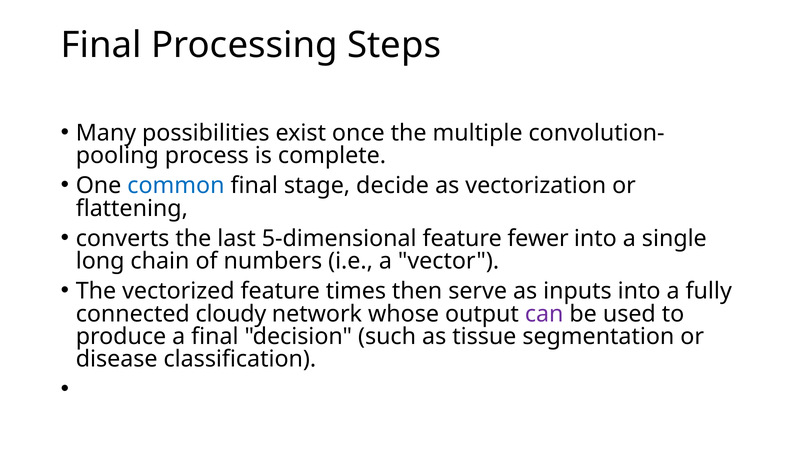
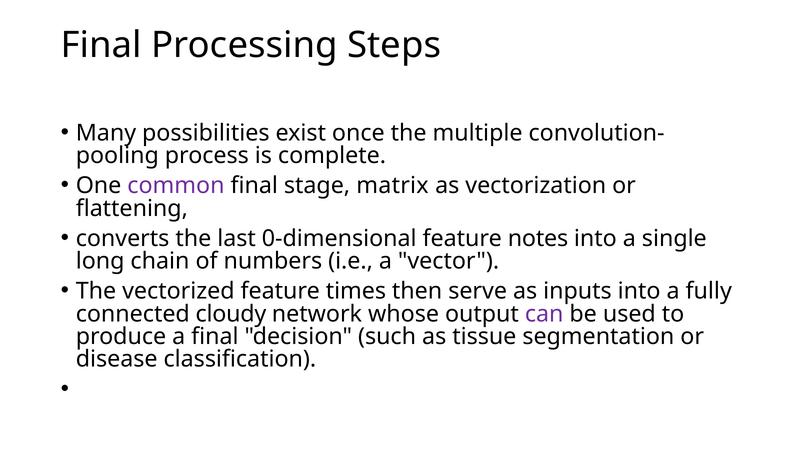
common colour: blue -> purple (176, 186)
decide: decide -> matrix (392, 186)
5-dimensional: 5-dimensional -> 0-dimensional (339, 238)
fewer: fewer -> notes (538, 238)
